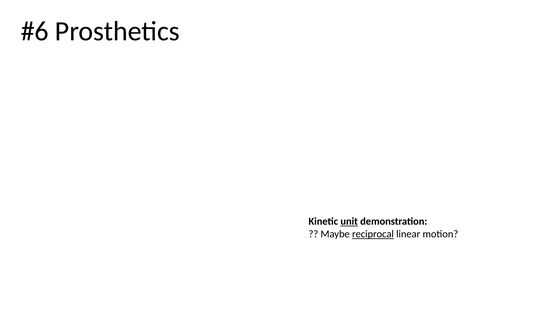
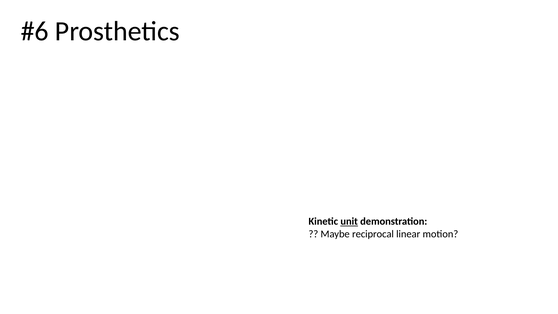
reciprocal underline: present -> none (373, 234)
